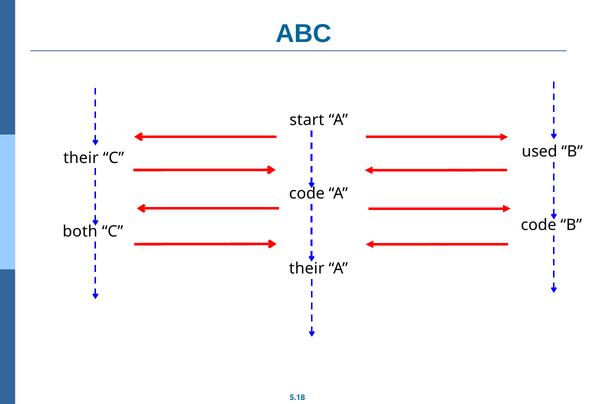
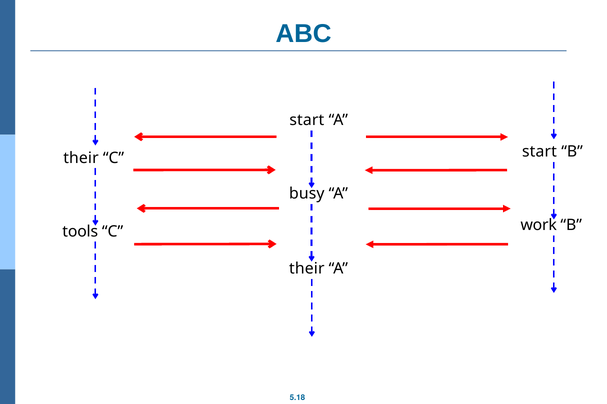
used: used -> start (539, 152)
code: code -> busy (307, 194)
code: code -> work (539, 226)
both: both -> tools (80, 232)
